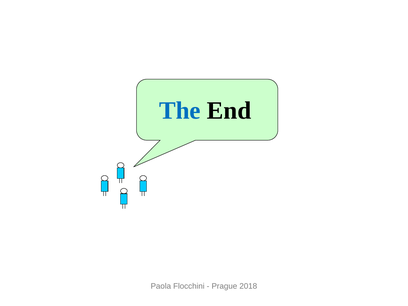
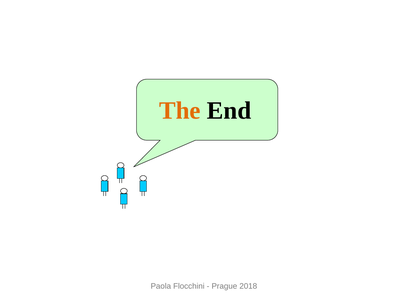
The colour: blue -> orange (180, 111)
